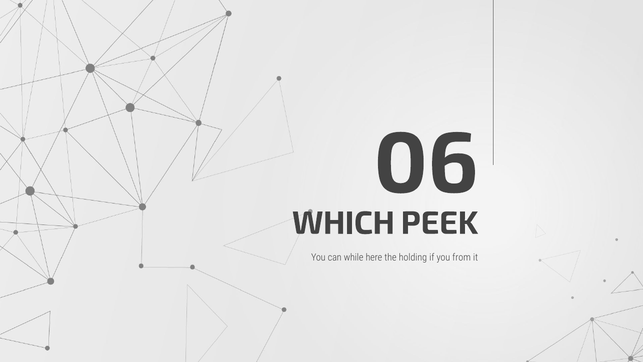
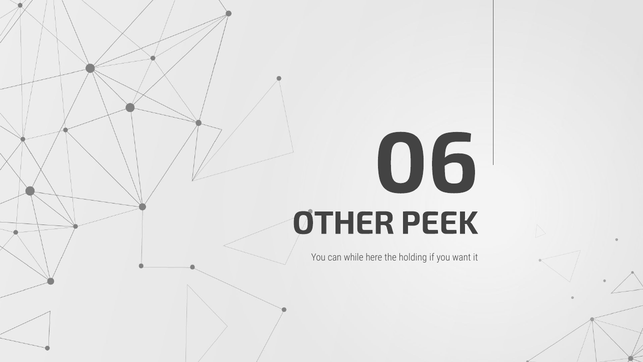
WHICH: WHICH -> OTHER (343, 223)
from: from -> want (462, 257)
